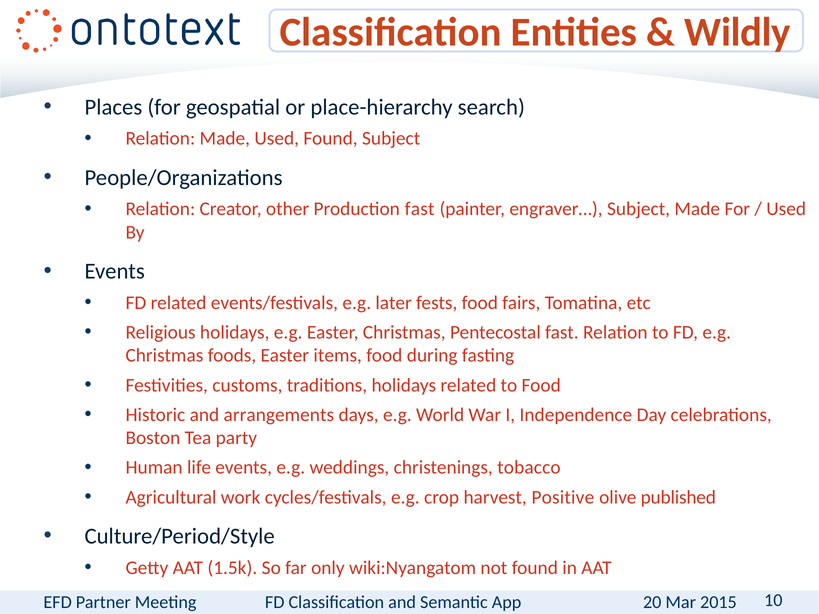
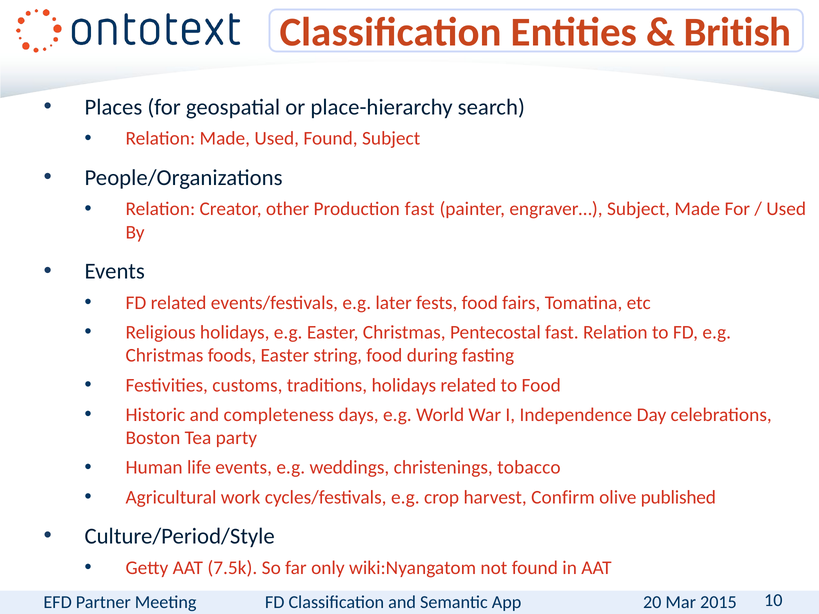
Wildly: Wildly -> British (738, 32)
items: items -> string (338, 356)
arrangements: arrangements -> completeness (279, 415)
Positive: Positive -> Confirm (563, 497)
1.5k: 1.5k -> 7.5k (232, 568)
